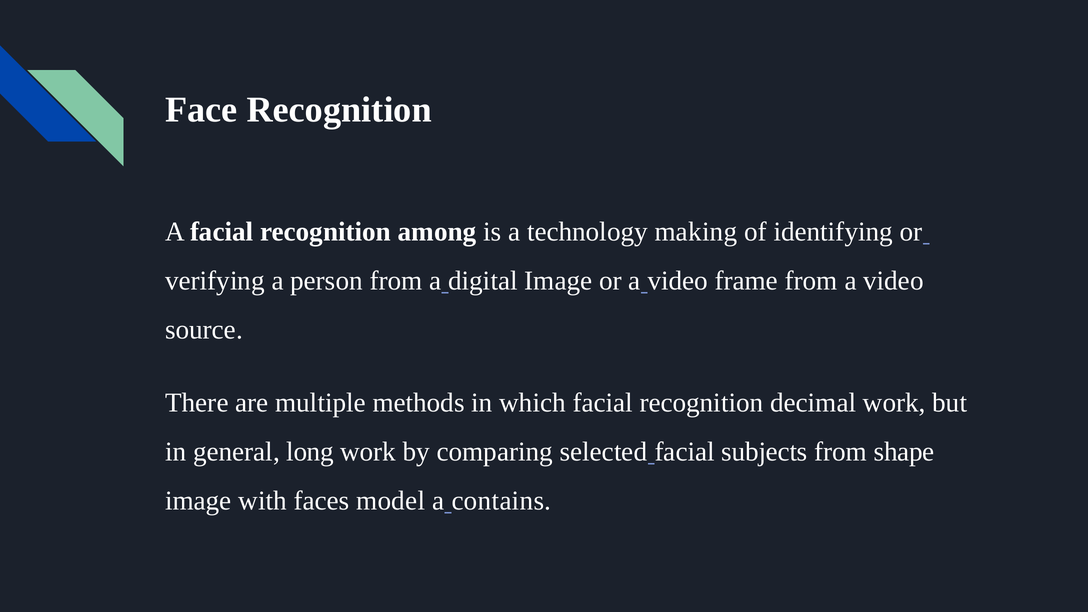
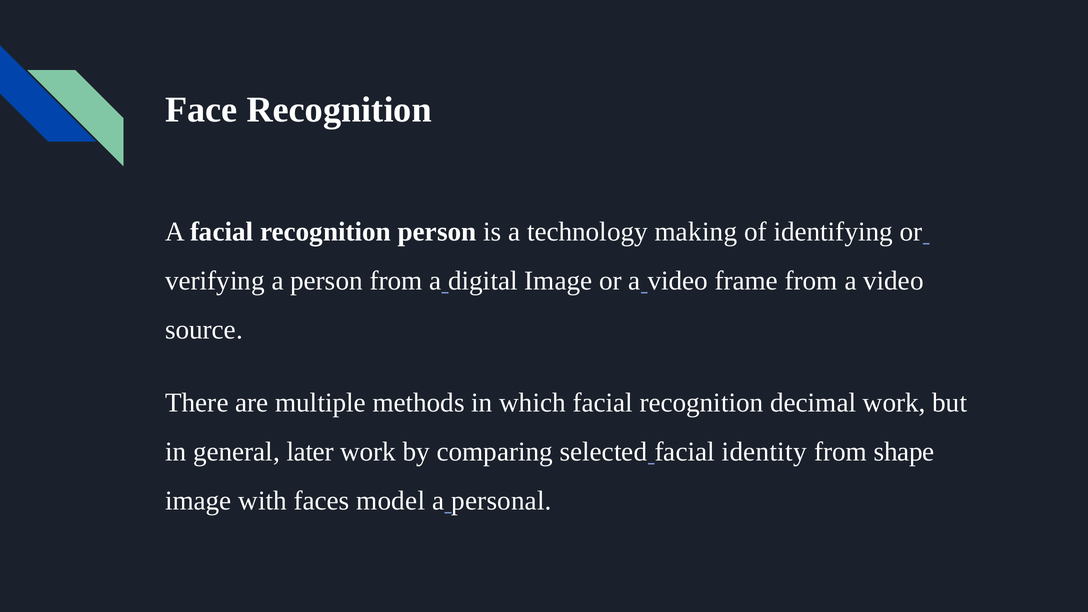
recognition among: among -> person (437, 232)
long: long -> later (310, 452)
subjects: subjects -> identity (764, 452)
contains: contains -> personal (501, 501)
